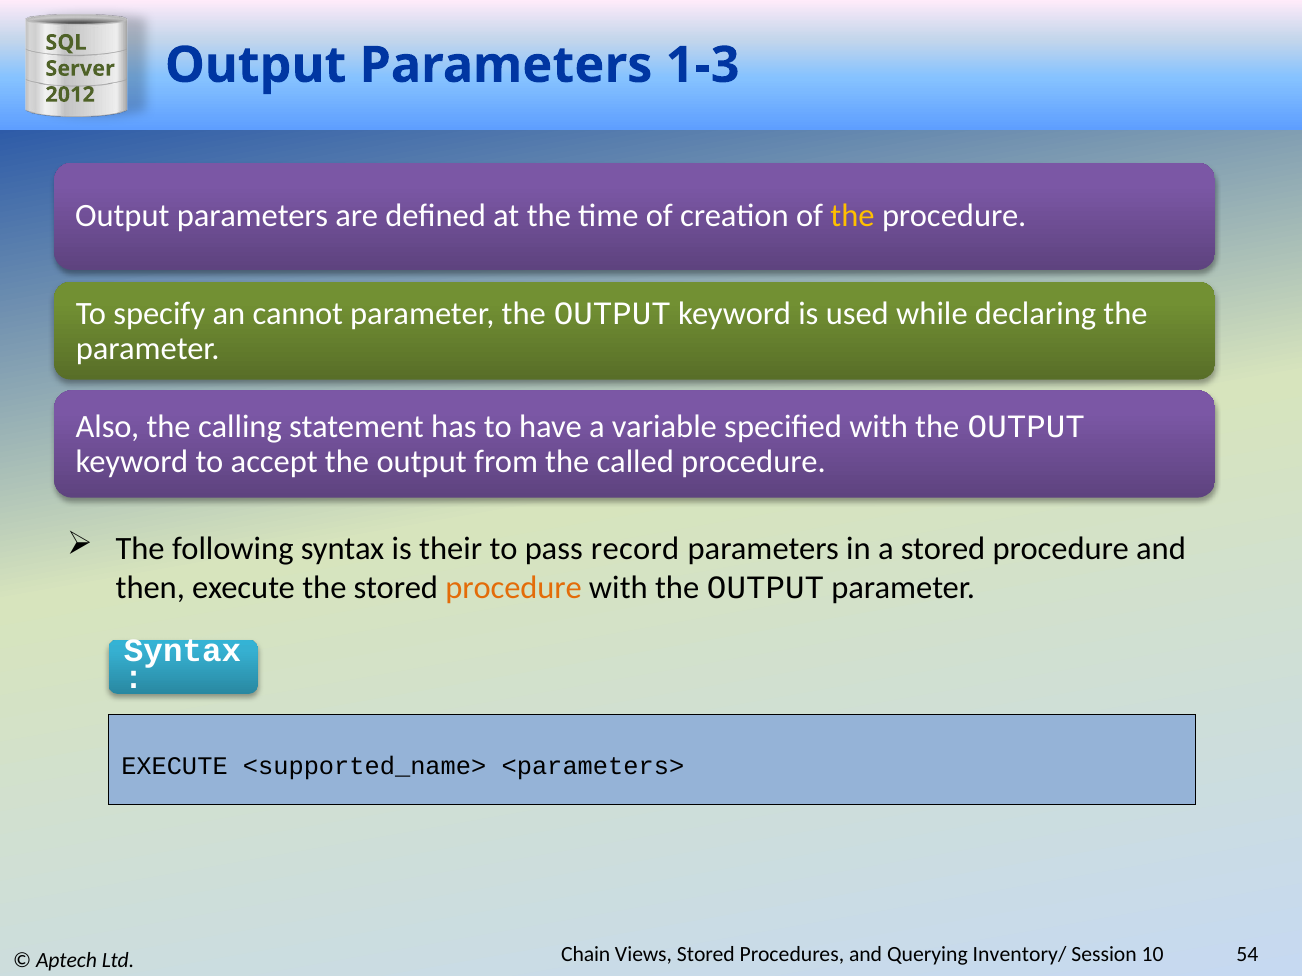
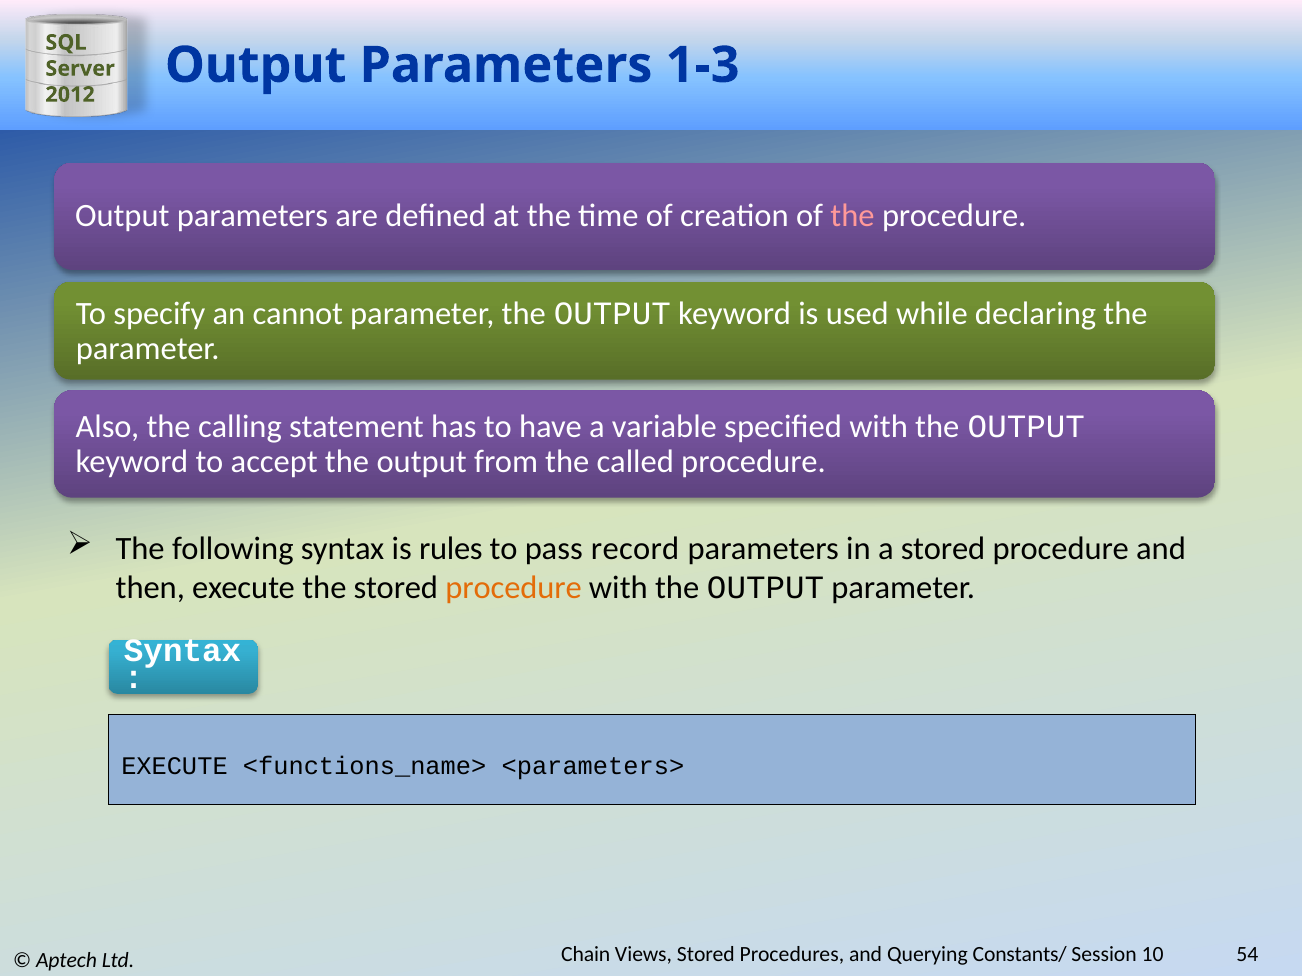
the colour: yellow -> pink (853, 216)
their: their -> rules (451, 549)
<supported_name>: <supported_name> -> <functions_name> (365, 767)
Inventory/: Inventory/ -> Constants/ (1020, 955)
